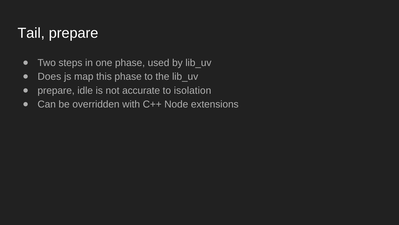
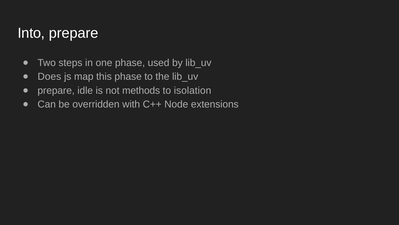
Tail: Tail -> Into (31, 33)
accurate: accurate -> methods (141, 90)
